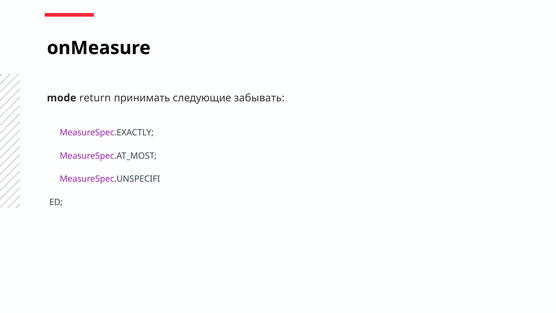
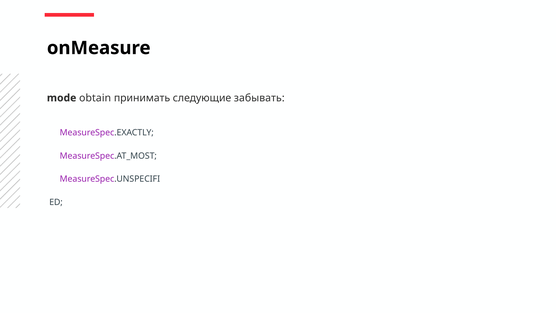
return: return -> obtain (95, 98)
